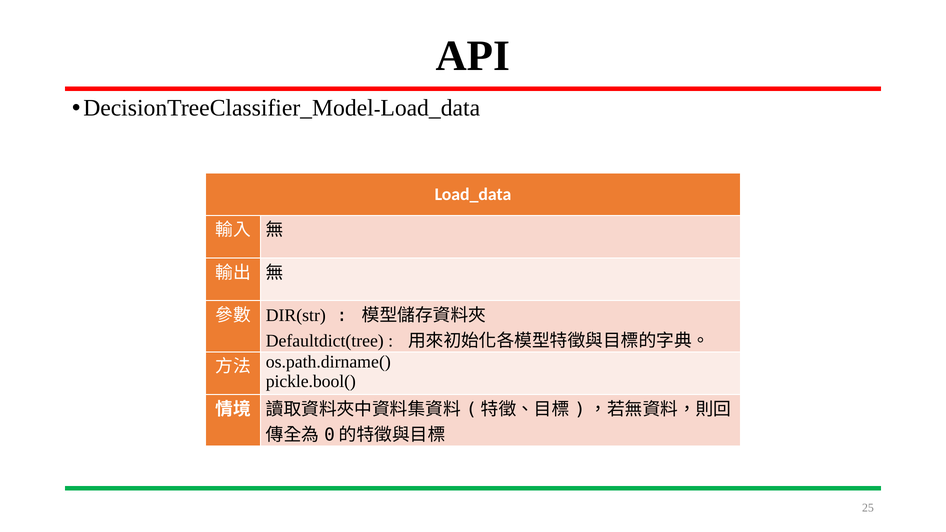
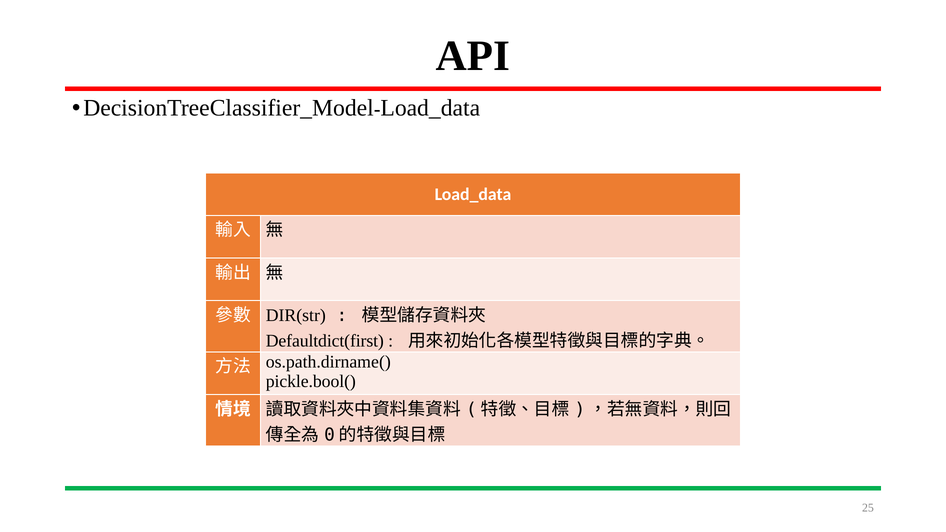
Defaultdict(tree: Defaultdict(tree -> Defaultdict(first (325, 341)
